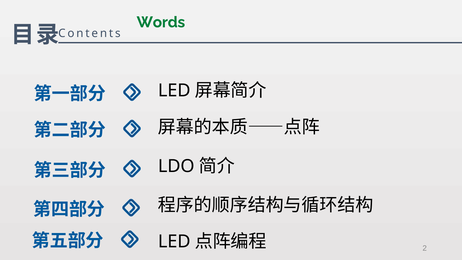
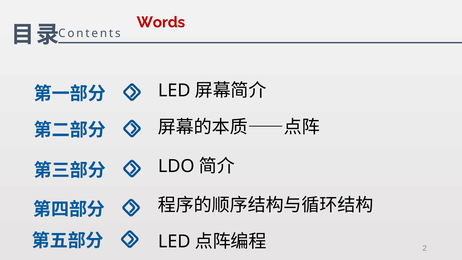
Words colour: green -> red (161, 22)
